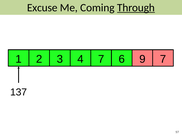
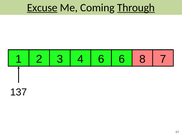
Excuse underline: none -> present (42, 8)
7: 7 -> 6 (101, 59)
9: 9 -> 8 (142, 59)
